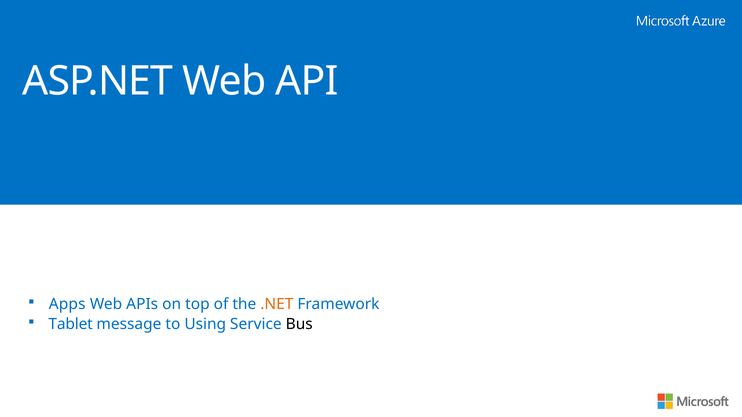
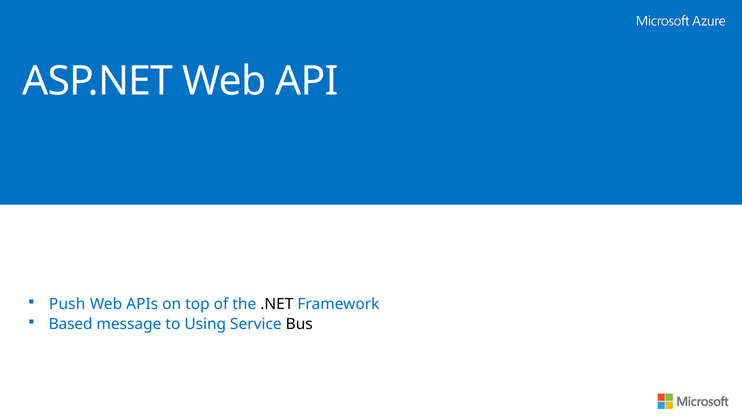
Apps: Apps -> Push (67, 305)
.NET colour: orange -> black (277, 305)
Tablet: Tablet -> Based (71, 324)
